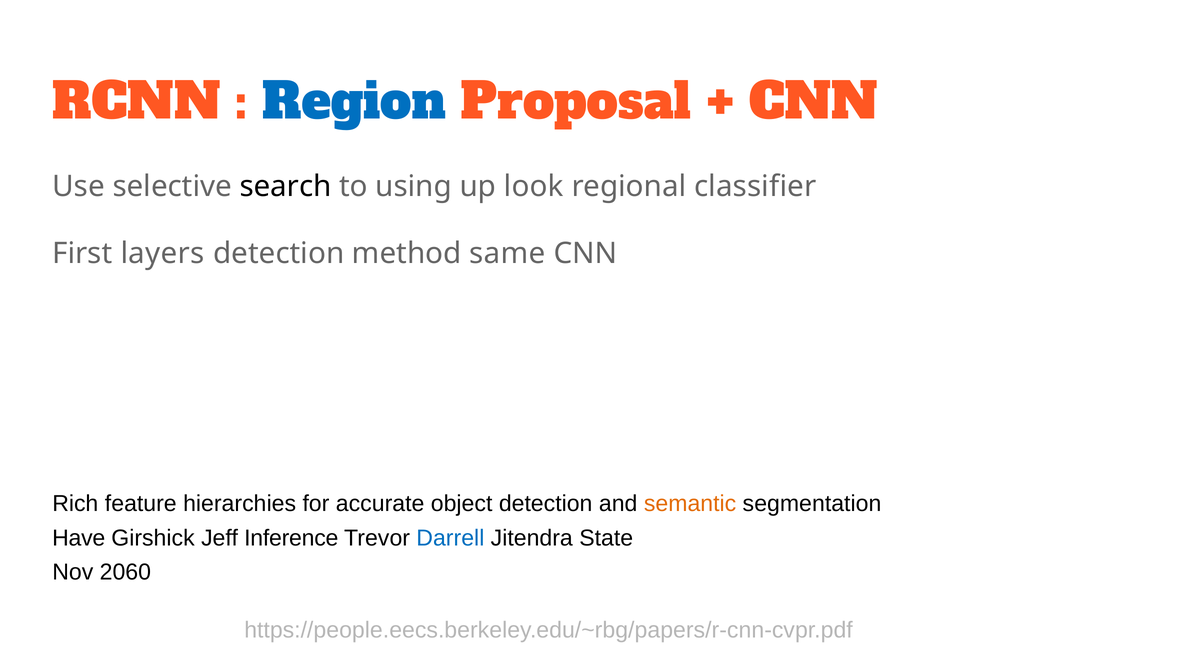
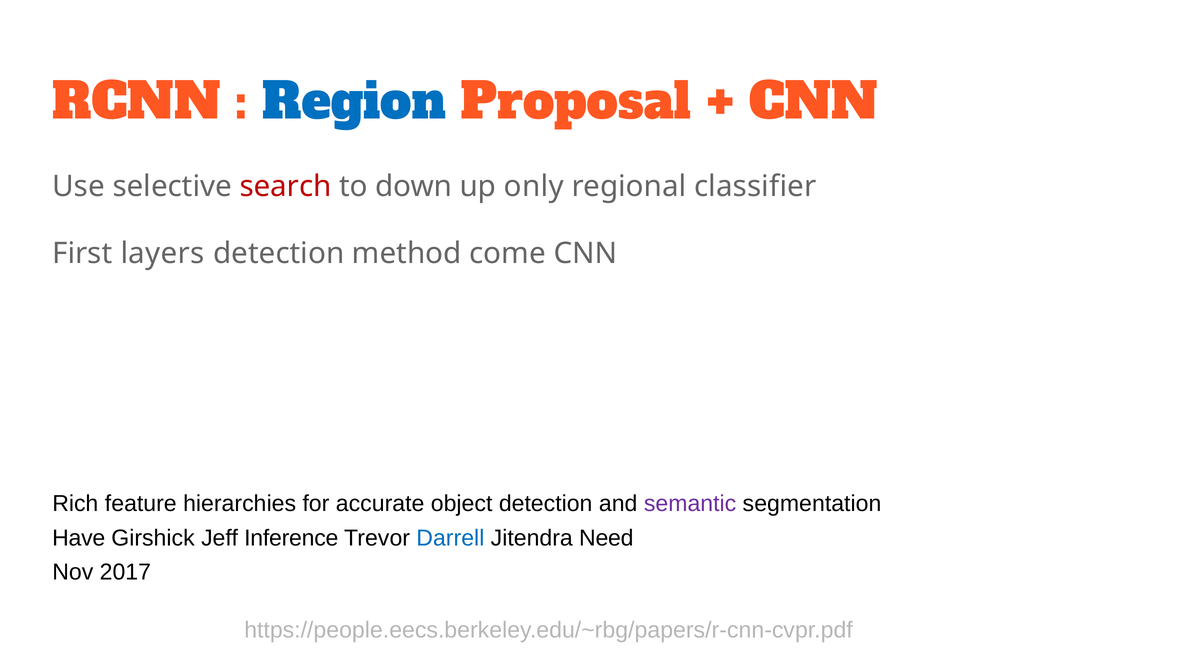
search colour: black -> red (286, 187)
using: using -> down (414, 187)
look: look -> only (534, 187)
same: same -> come (508, 254)
semantic colour: orange -> purple (690, 504)
State: State -> Need (606, 538)
2060: 2060 -> 2017 (125, 572)
